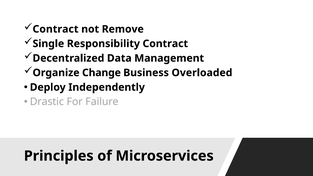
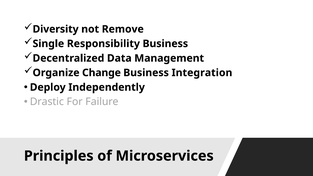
Contract: Contract -> Diversity (56, 29)
Responsibility Contract: Contract -> Business (165, 44)
Overloaded: Overloaded -> Integration (202, 73)
